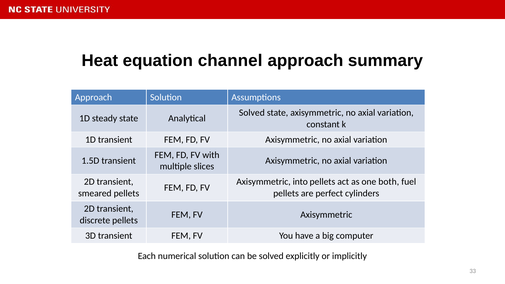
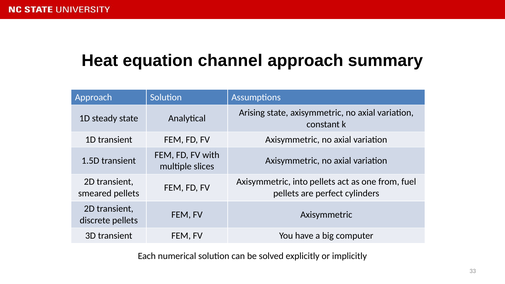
Solved: Solved -> Arising (252, 113)
both: both -> from (389, 182)
